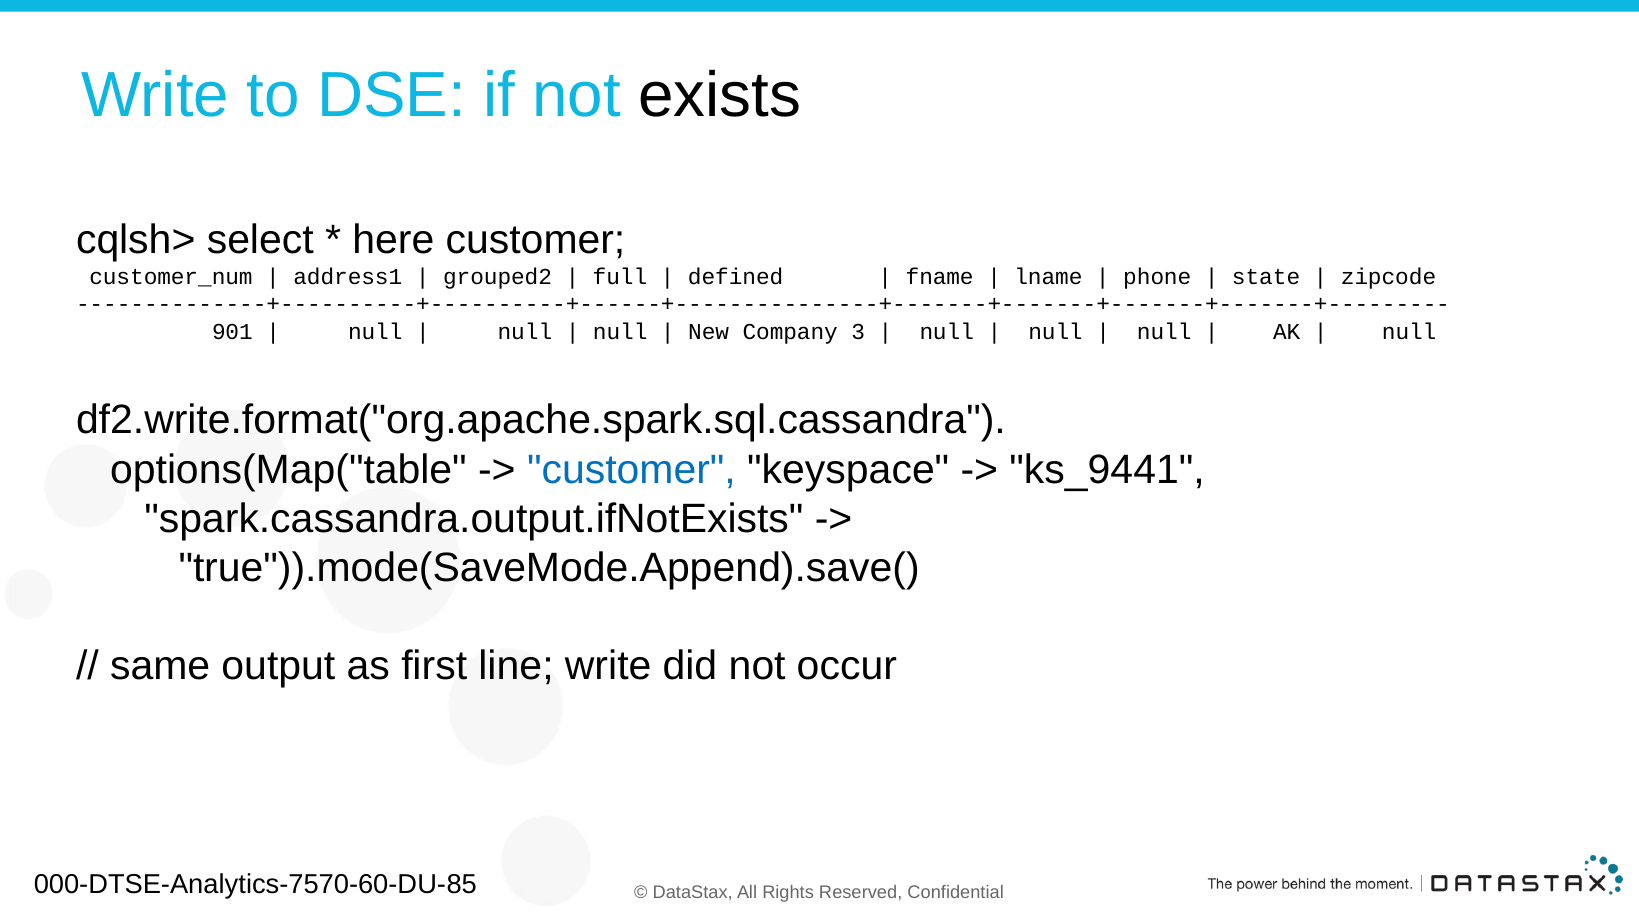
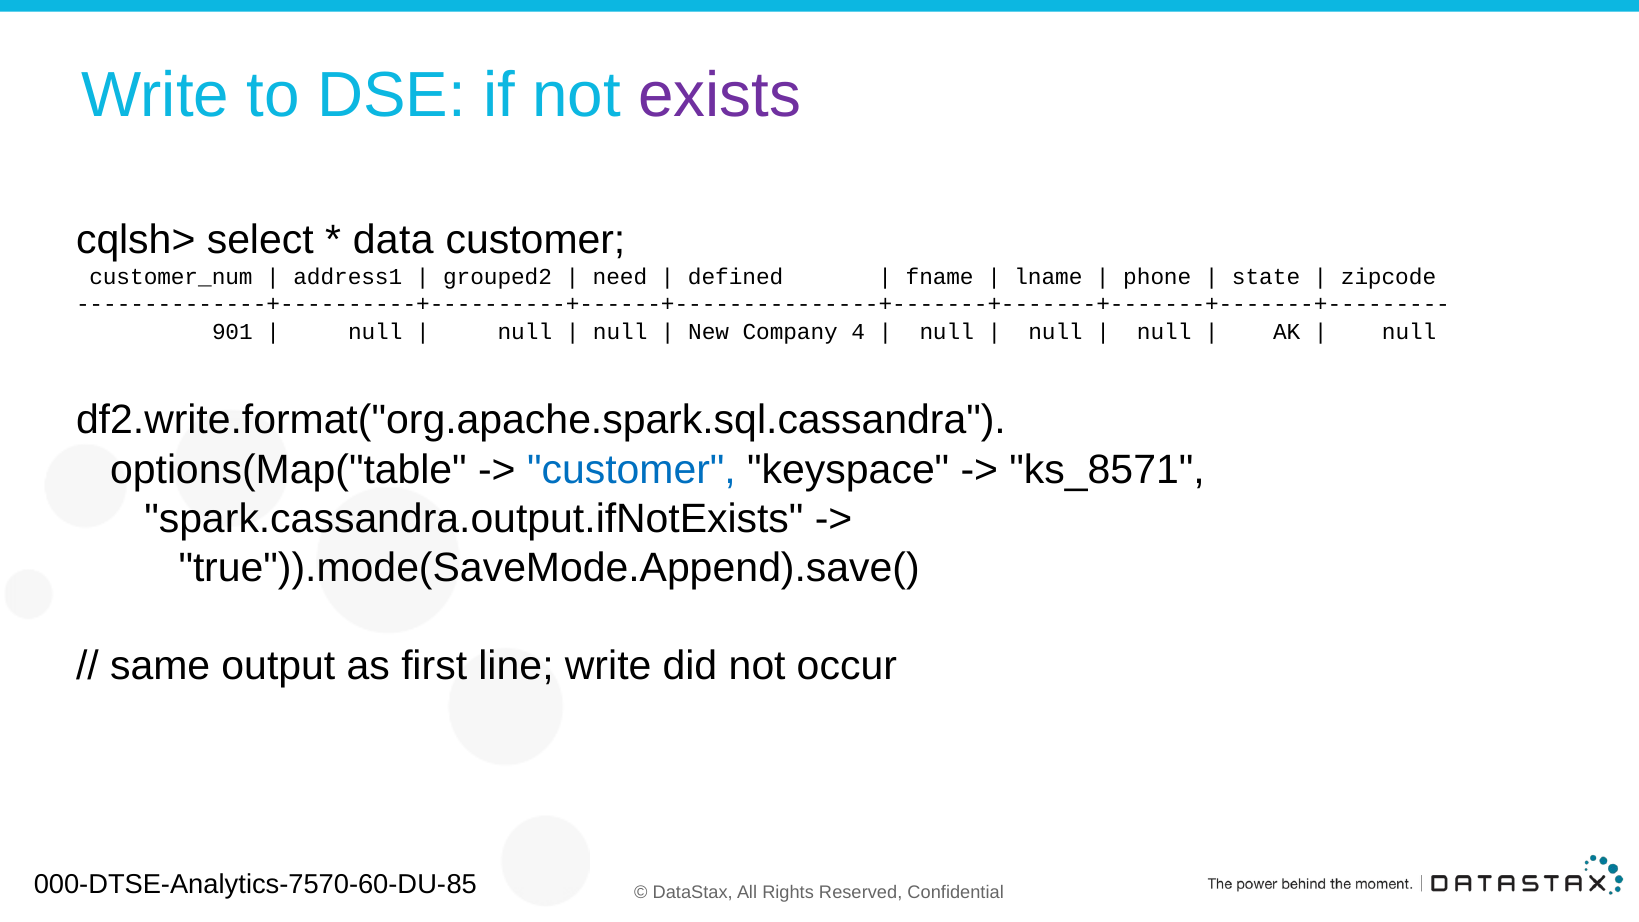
exists colour: black -> purple (720, 95)
here: here -> data (393, 240)
full: full -> need (620, 277)
3: 3 -> 4 (858, 332)
ks_9441: ks_9441 -> ks_8571 (1107, 470)
